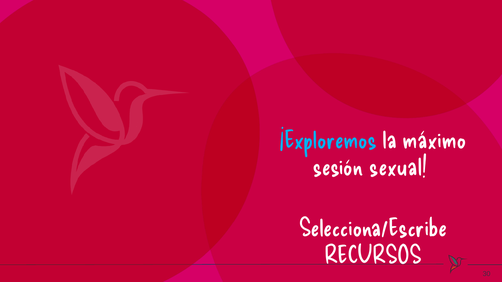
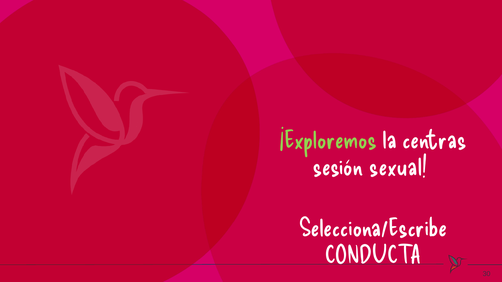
¡Exploremos colour: light blue -> light green (328, 140)
máximo: máximo -> centras (434, 140)
RECURSOS: RECURSOS -> CONDUCTA (373, 256)
